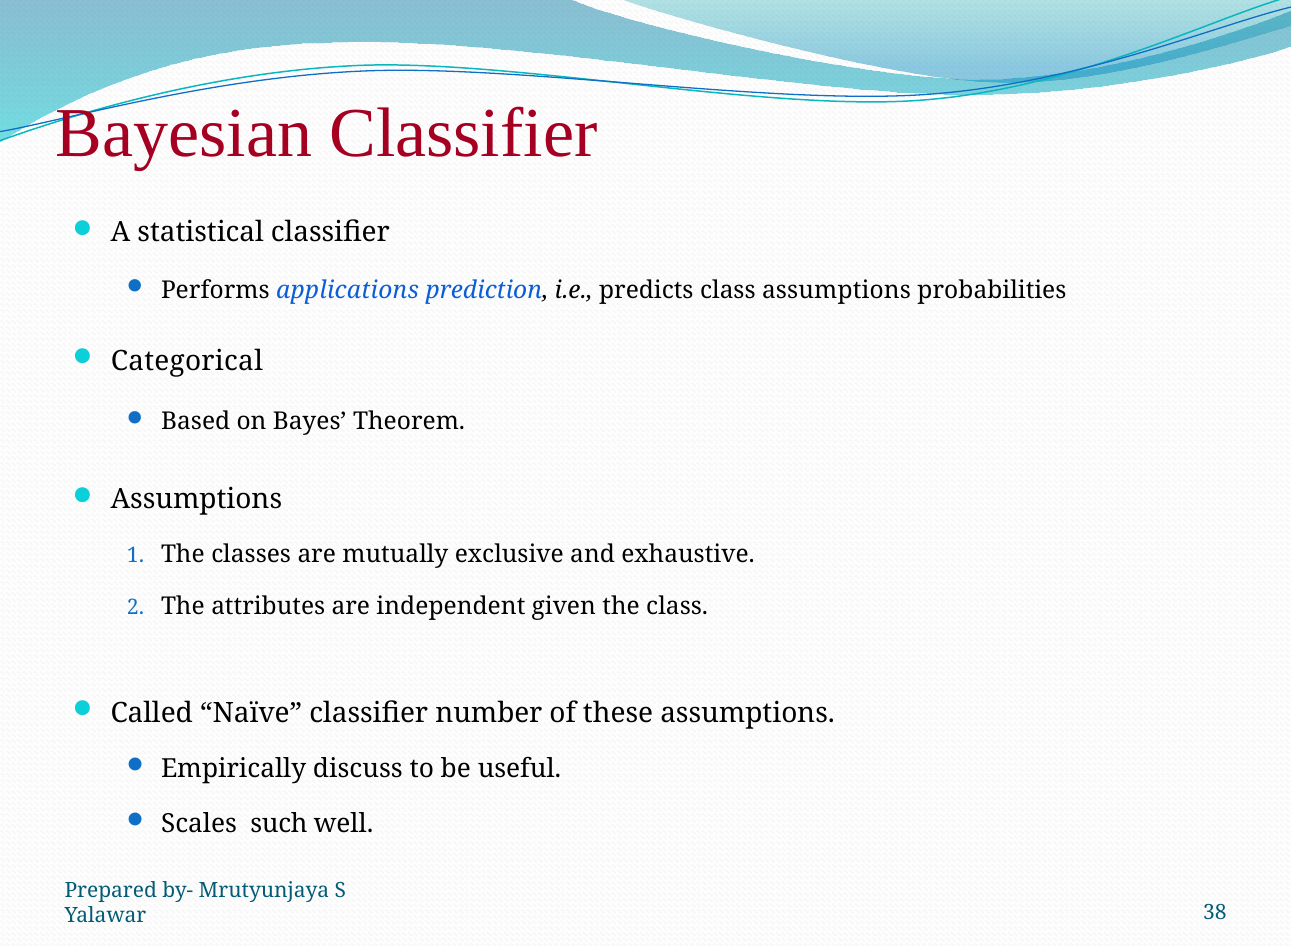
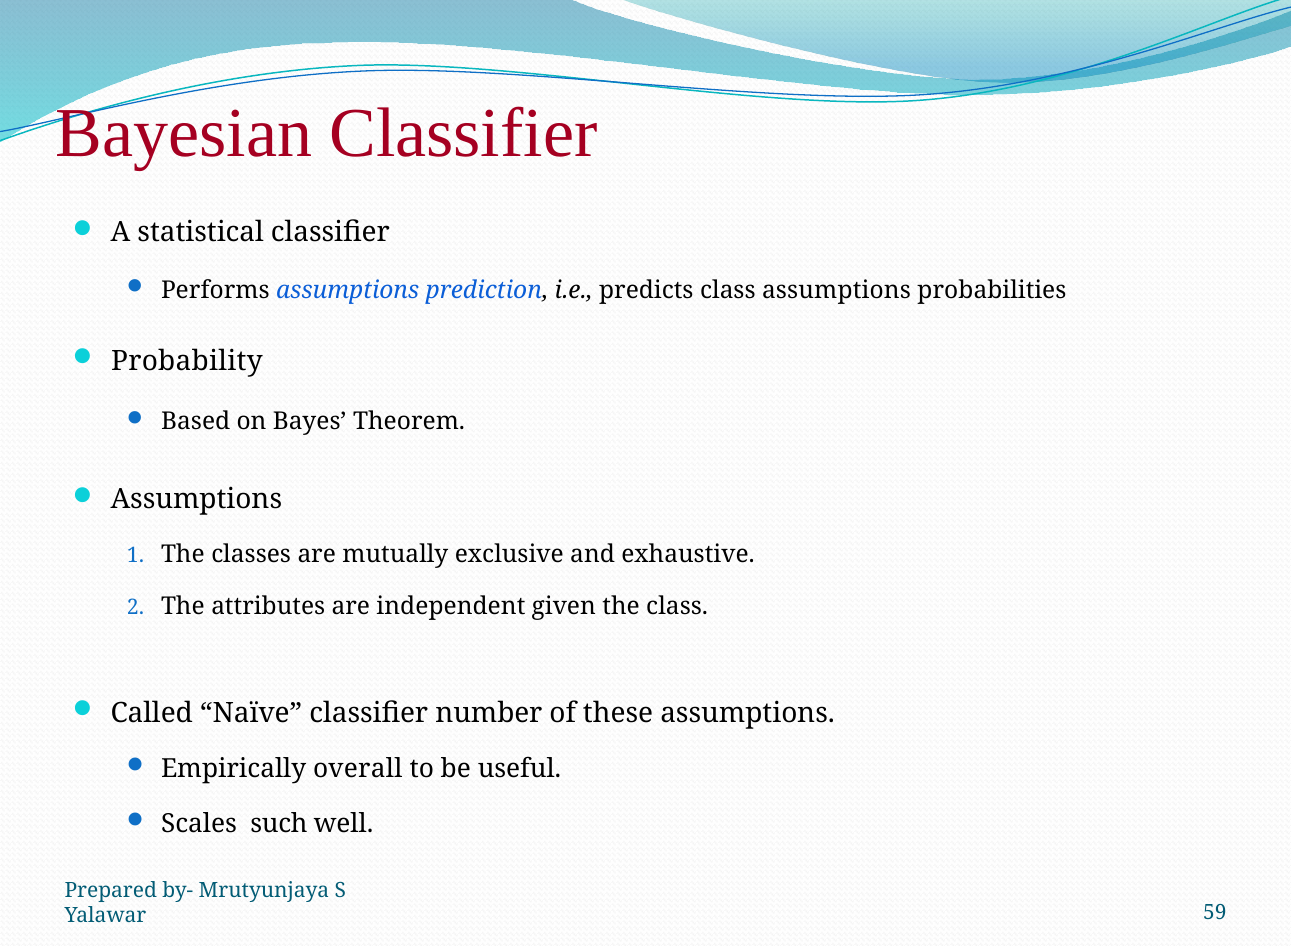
Performs applications: applications -> assumptions (348, 290)
Categorical: Categorical -> Probability (187, 361)
discuss: discuss -> overall (358, 769)
38: 38 -> 59 (1215, 912)
